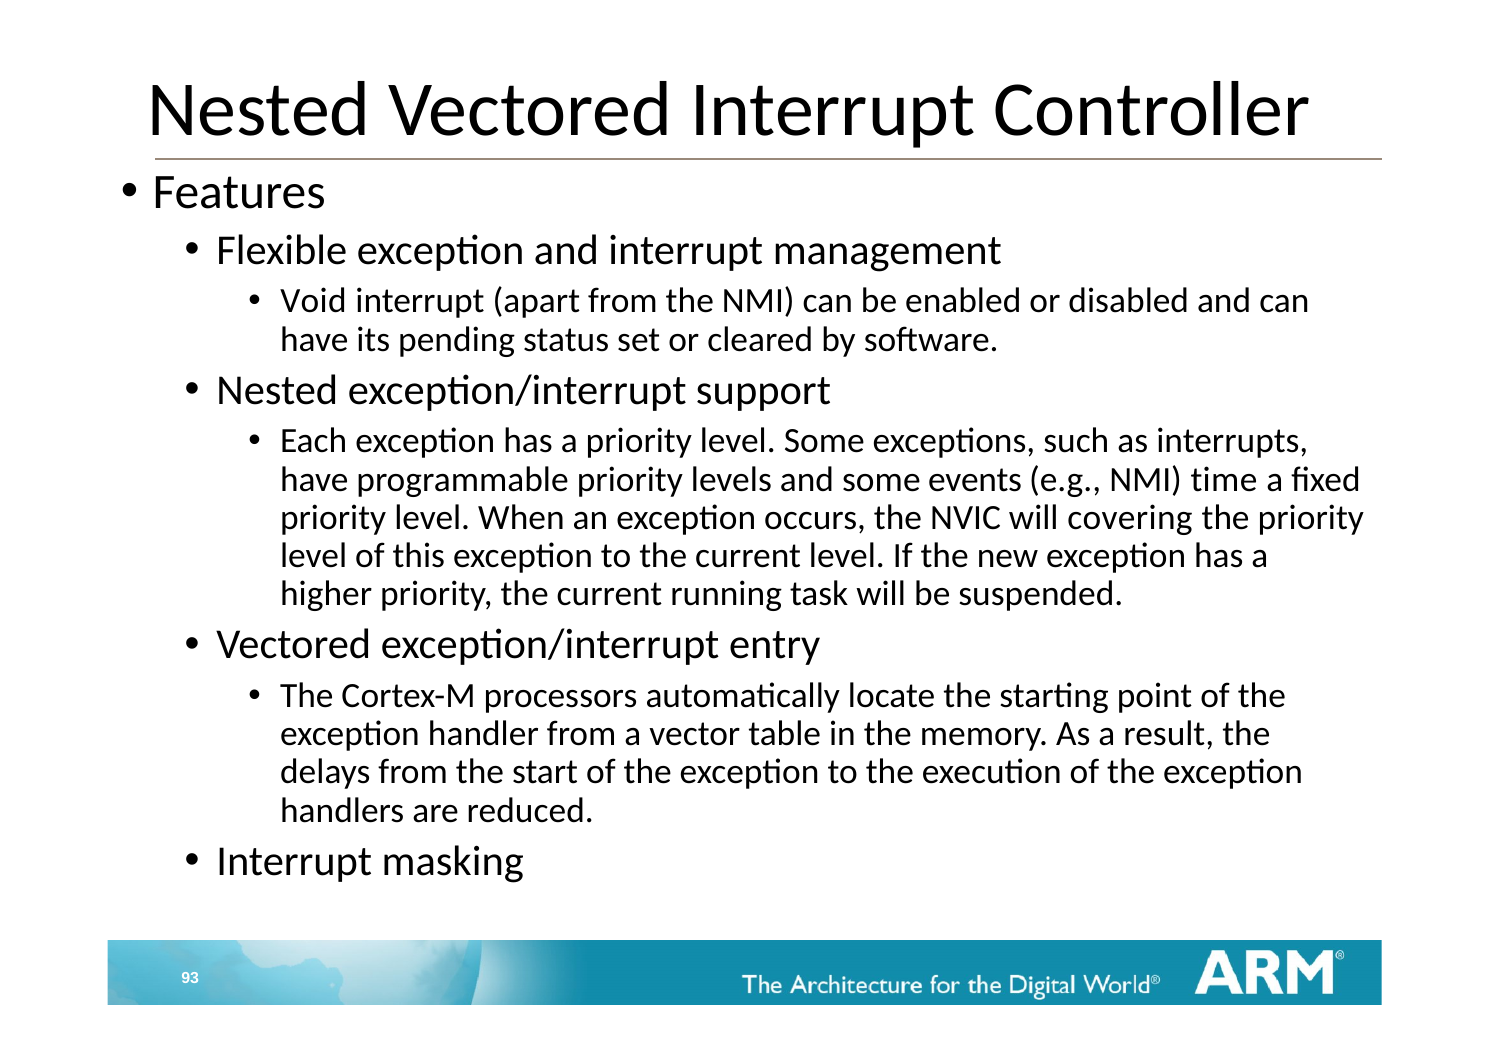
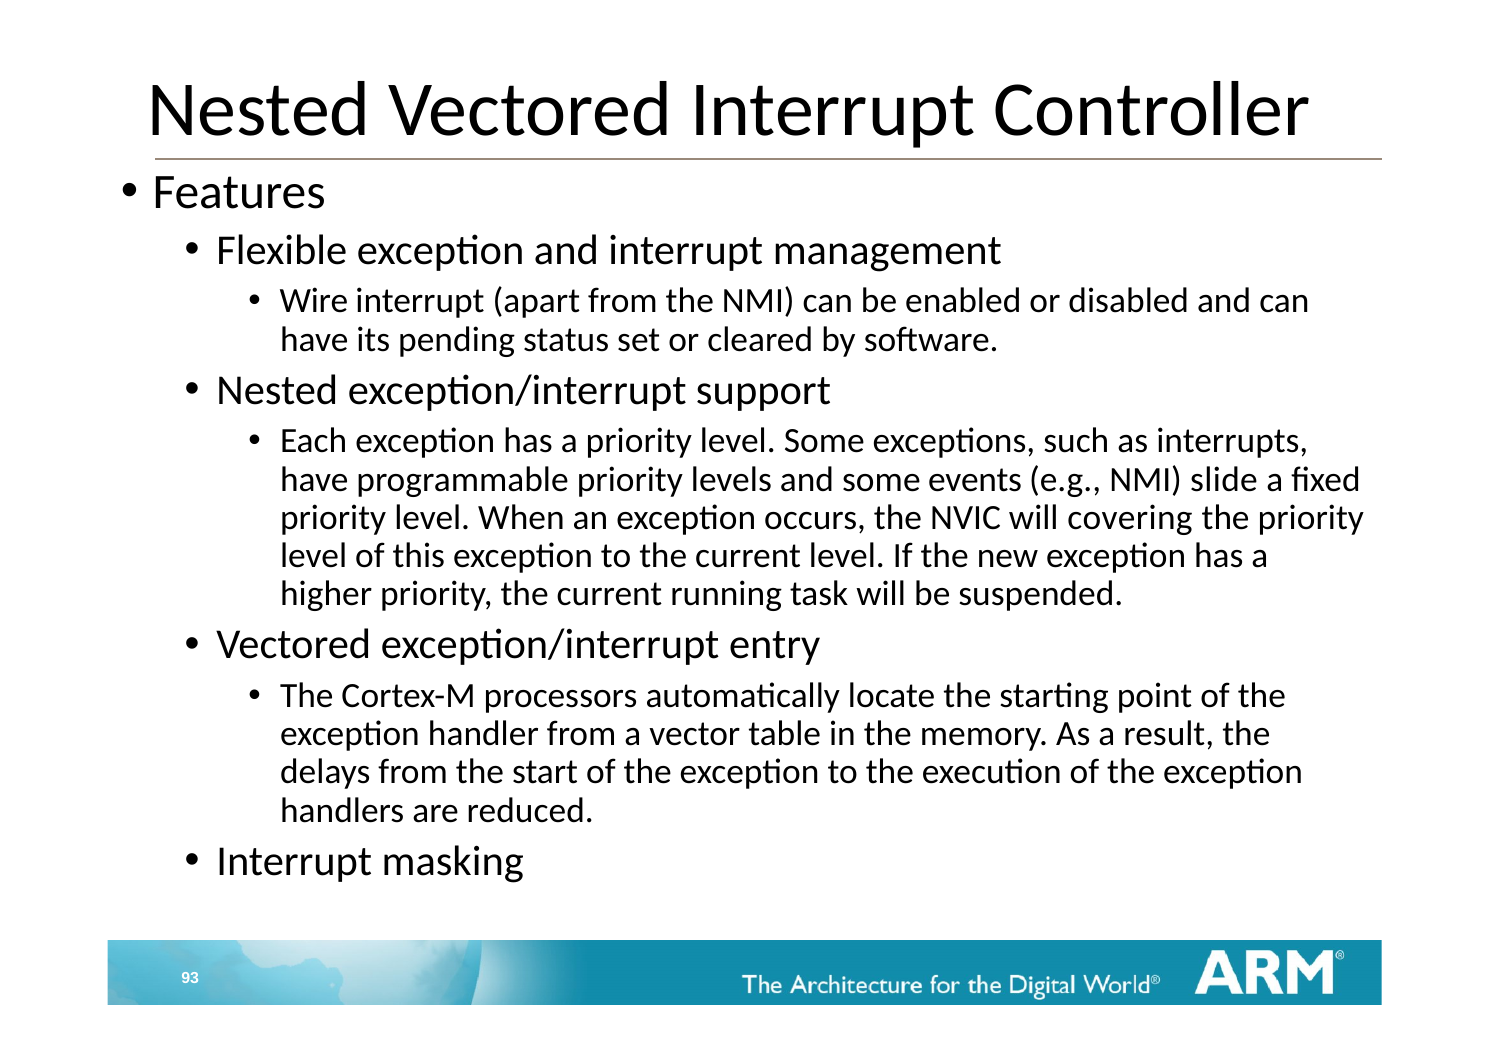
Void: Void -> Wire (314, 301)
time: time -> slide (1224, 479)
